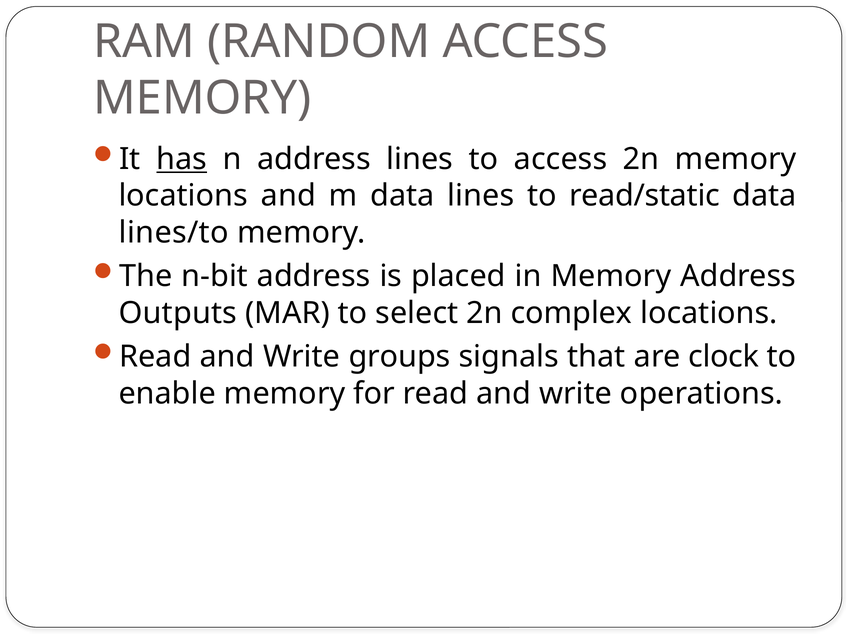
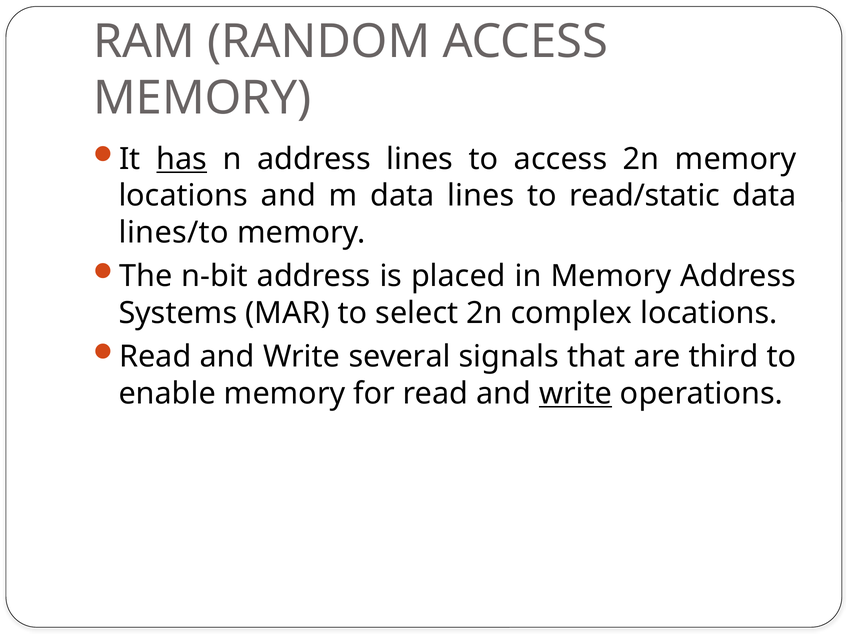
Outputs: Outputs -> Systems (178, 313)
groups: groups -> several (400, 357)
clock: clock -> third (724, 357)
write underline: none -> present (576, 394)
